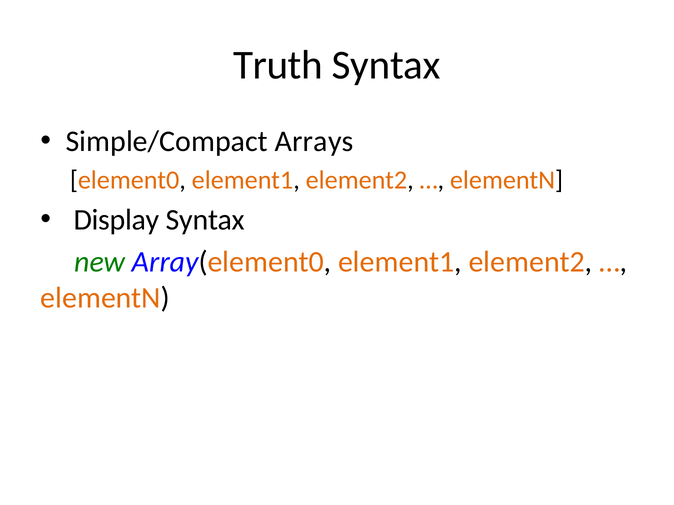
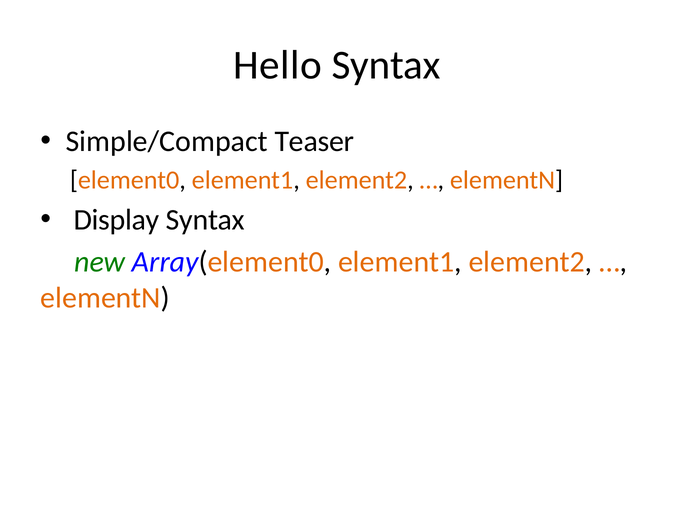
Truth: Truth -> Hello (278, 65)
Arrays: Arrays -> Teaser (314, 141)
